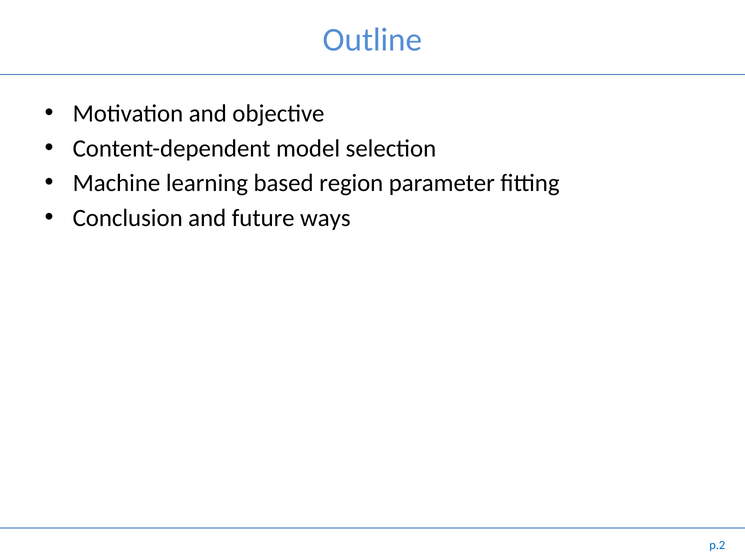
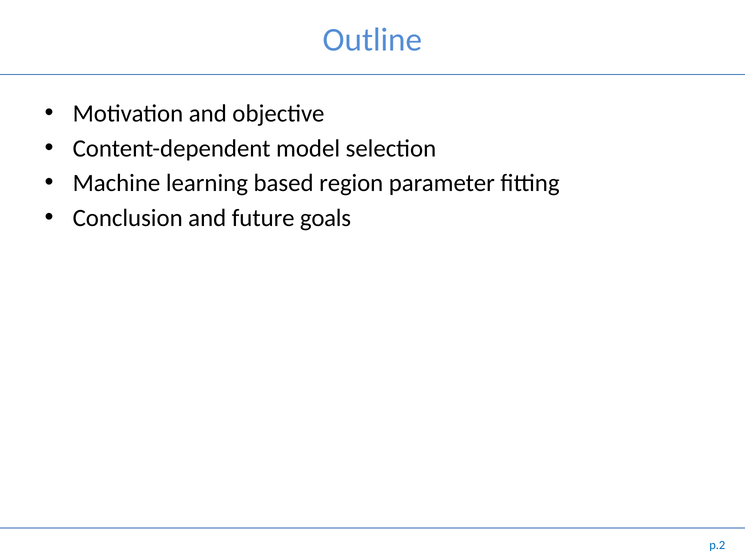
ways: ways -> goals (325, 218)
